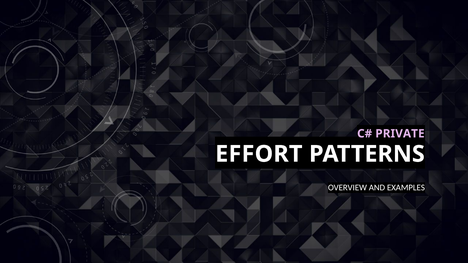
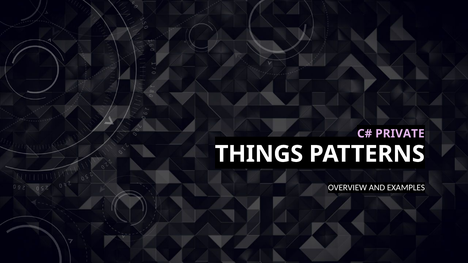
EFFORT: EFFORT -> THINGS (259, 154)
